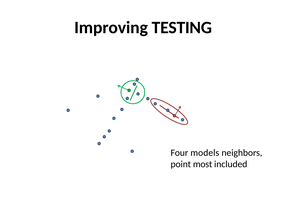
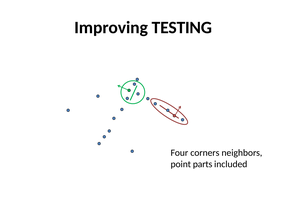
models: models -> corners (205, 153)
most: most -> parts (203, 165)
